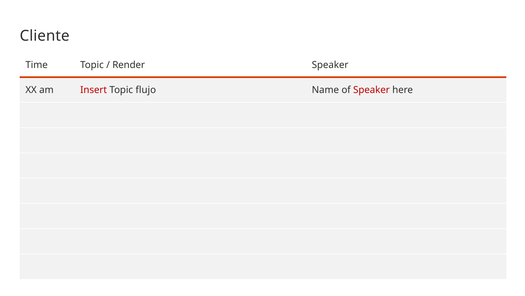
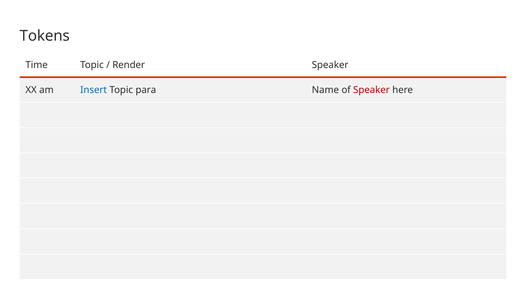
Cliente: Cliente -> Tokens (45, 36)
Insert colour: red -> blue (94, 90)
flujo: flujo -> para (146, 90)
